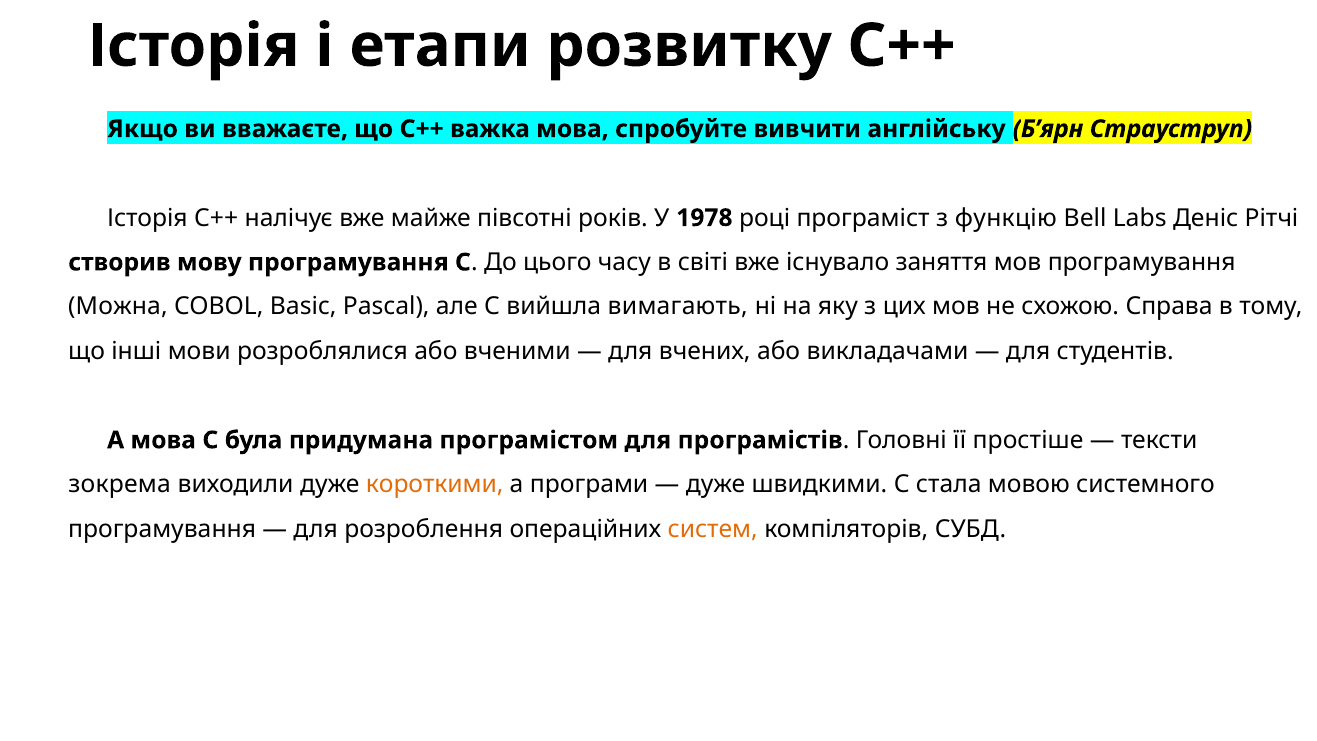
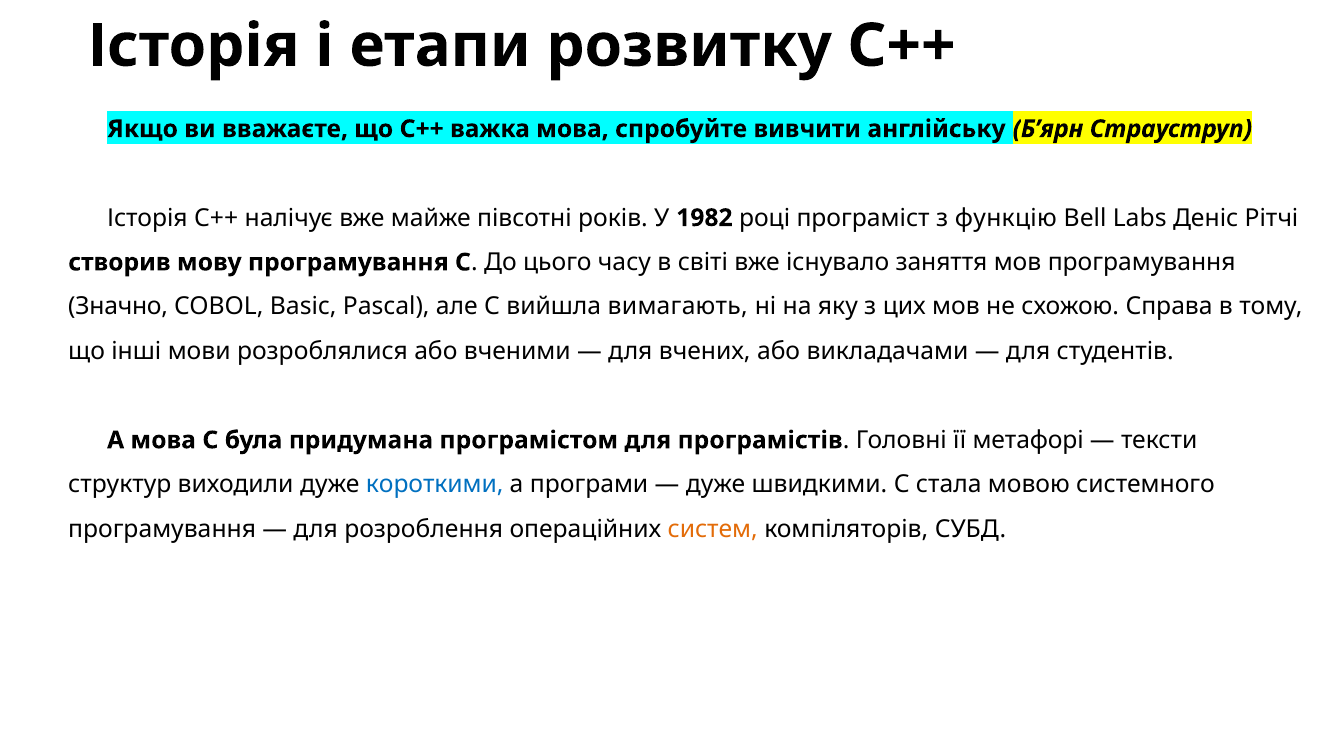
1978: 1978 -> 1982 (704, 218)
Можна: Можна -> Значно (118, 307)
простіше: простіше -> метафорі (1028, 440)
зокрема: зокрема -> структур (120, 485)
короткими colour: orange -> blue (435, 485)
